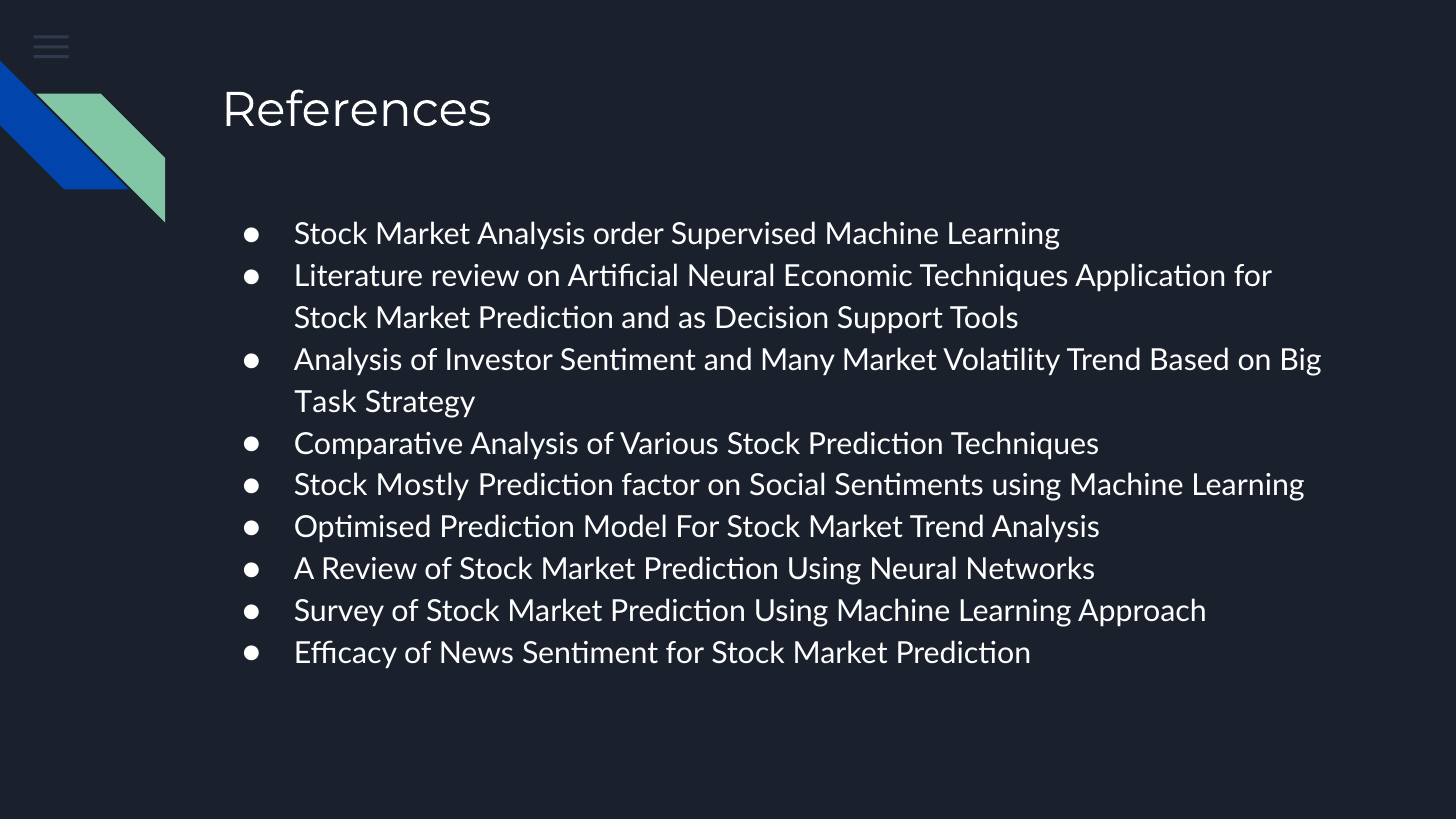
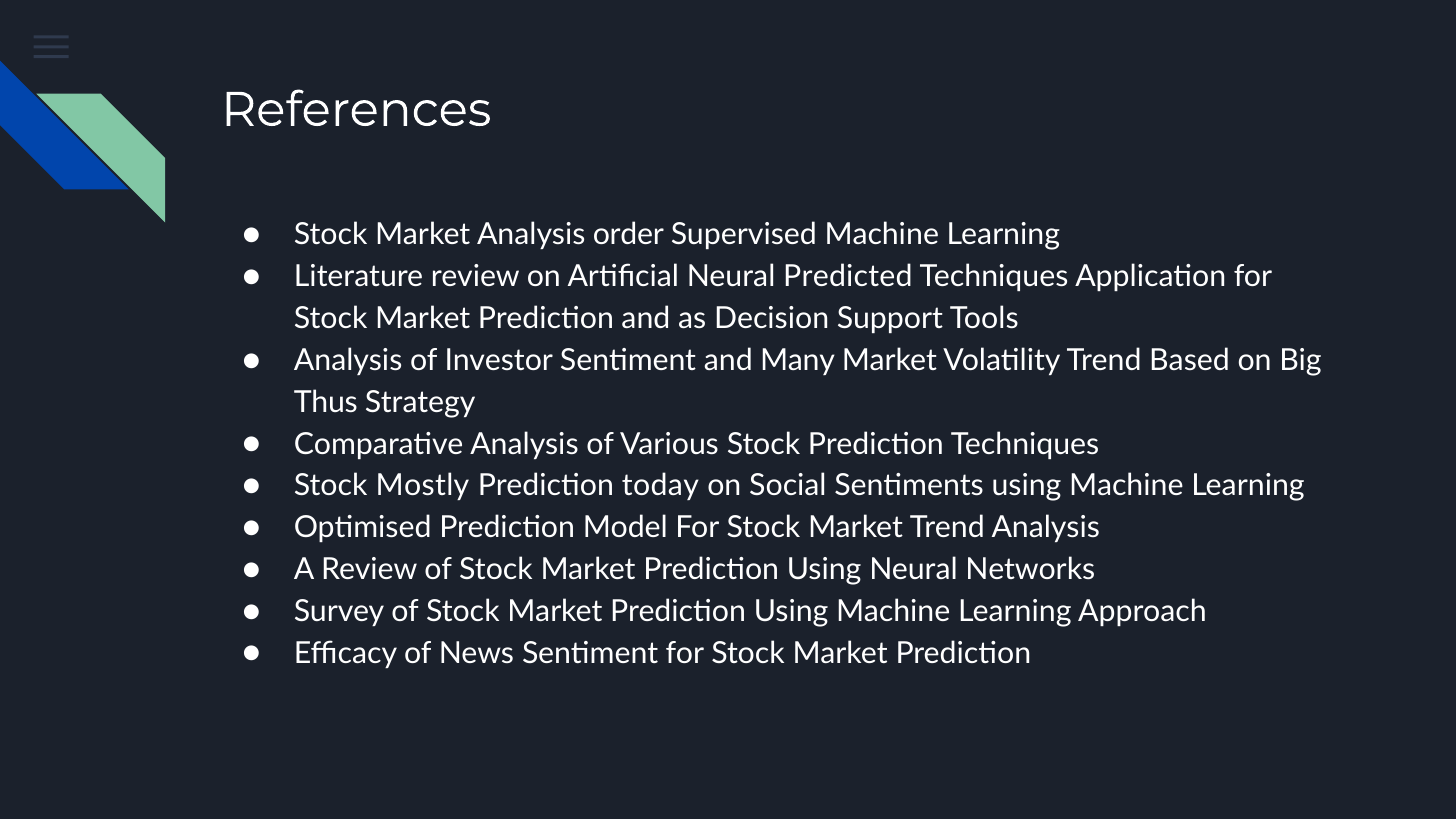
Economic: Economic -> Predicted (848, 277)
Task: Task -> Thus (326, 402)
factor: factor -> today (660, 486)
